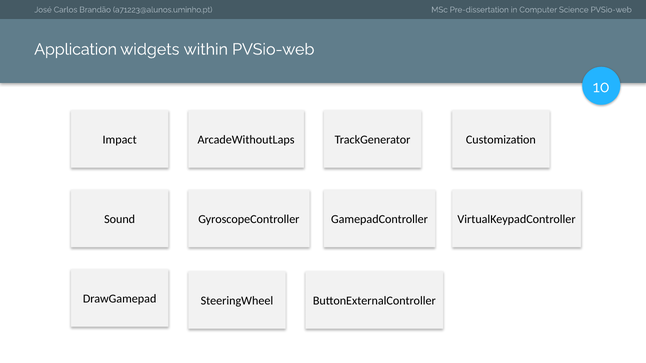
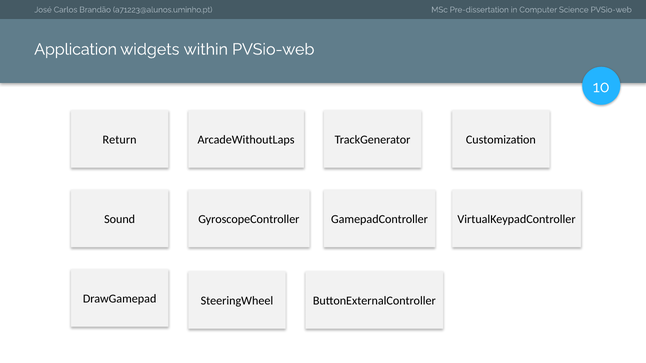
Impact: Impact -> Return (120, 140)
